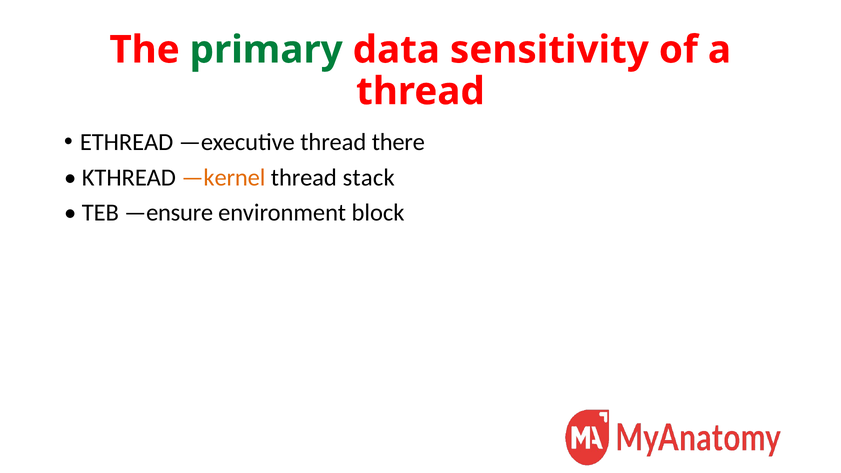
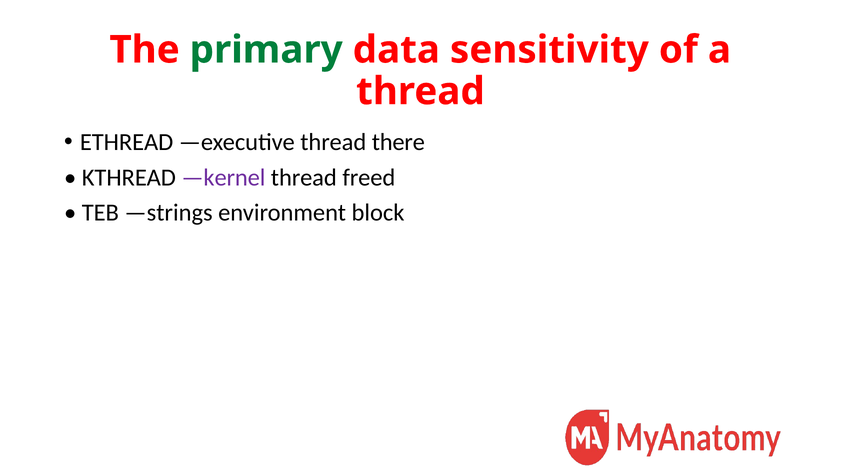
—kernel colour: orange -> purple (223, 177)
stack: stack -> freed (369, 177)
—ensure: —ensure -> —strings (169, 213)
